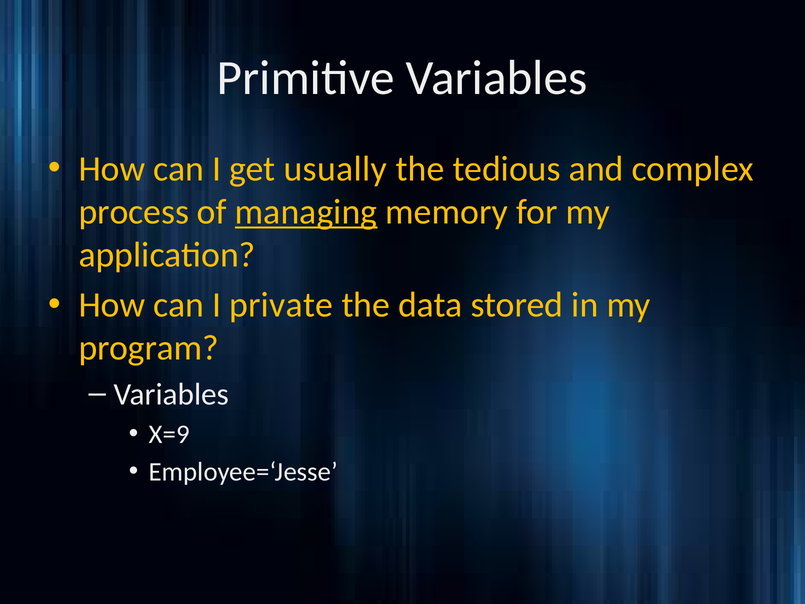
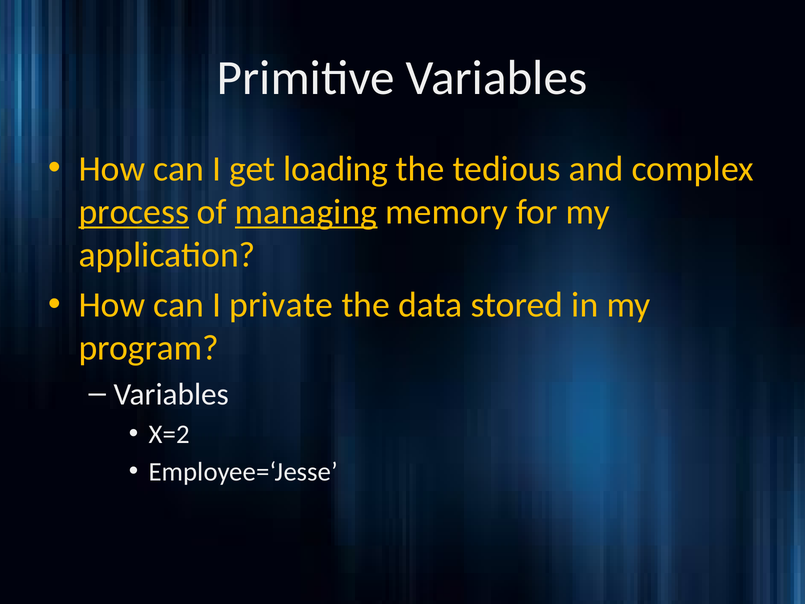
usually: usually -> loading (336, 169)
process underline: none -> present (134, 212)
X=9: X=9 -> X=2 (169, 434)
